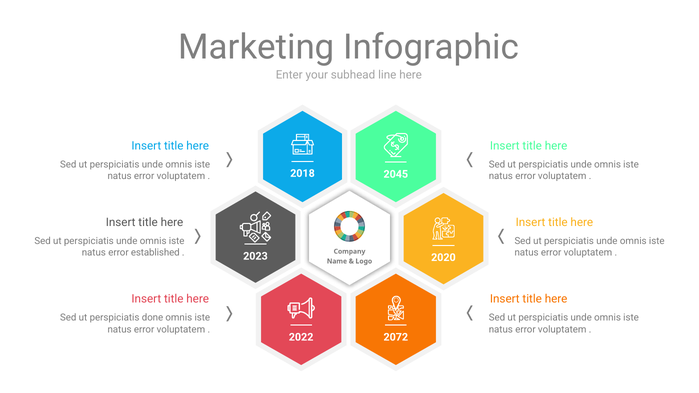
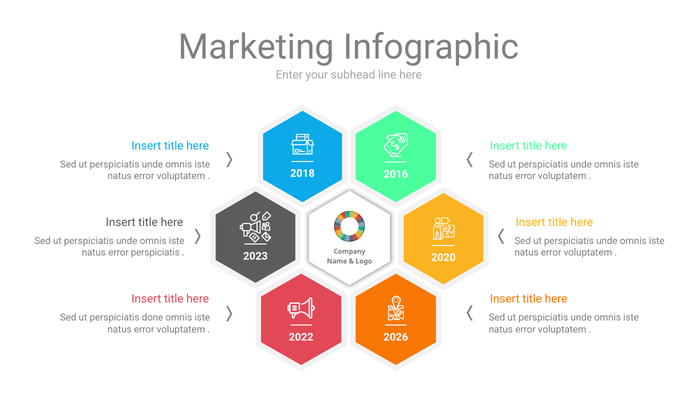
2045: 2045 -> 2016 (396, 174)
error established: established -> perspiciatis (155, 253)
2072: 2072 -> 2026 (396, 337)
